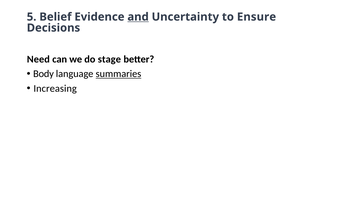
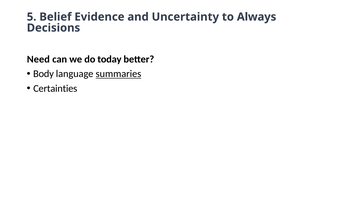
and underline: present -> none (138, 17)
Ensure: Ensure -> Always (257, 17)
stage: stage -> today (109, 59)
Increasing: Increasing -> Certainties (55, 89)
